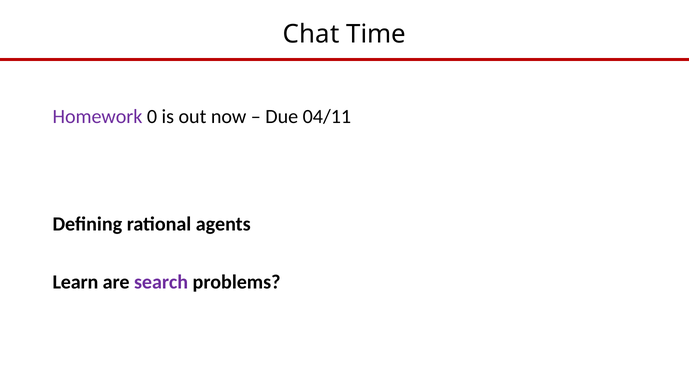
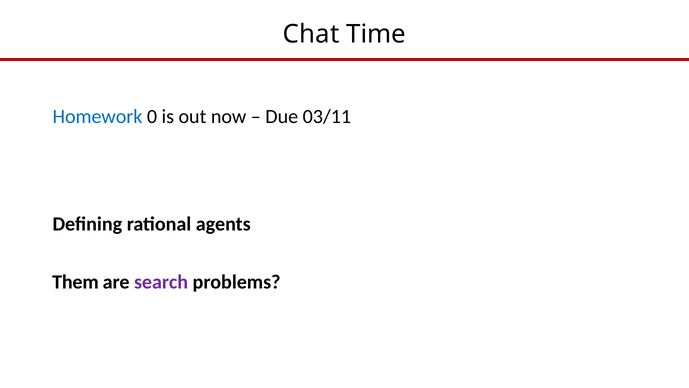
Homework colour: purple -> blue (97, 116)
04/11: 04/11 -> 03/11 (327, 116)
Learn: Learn -> Them (75, 282)
